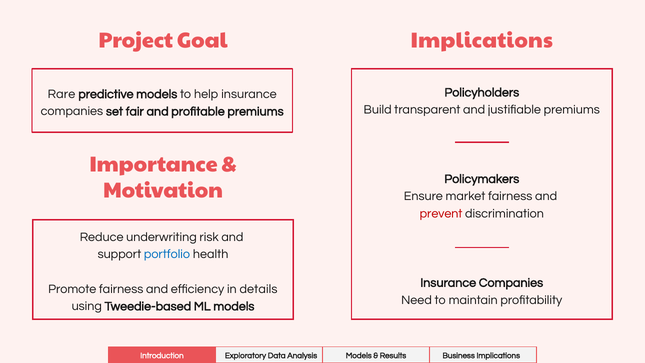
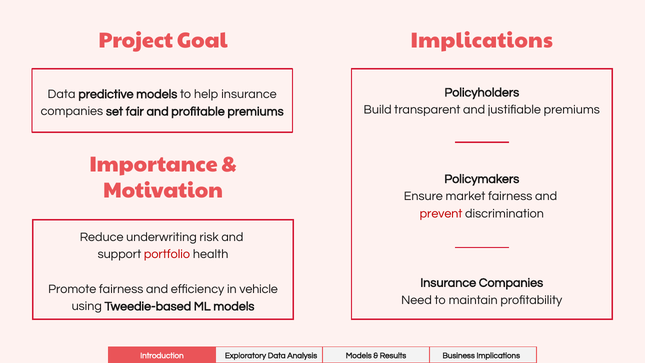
Rare: Rare -> Data (62, 94)
portfolio colour: blue -> red (167, 254)
details: details -> vehicle (259, 289)
